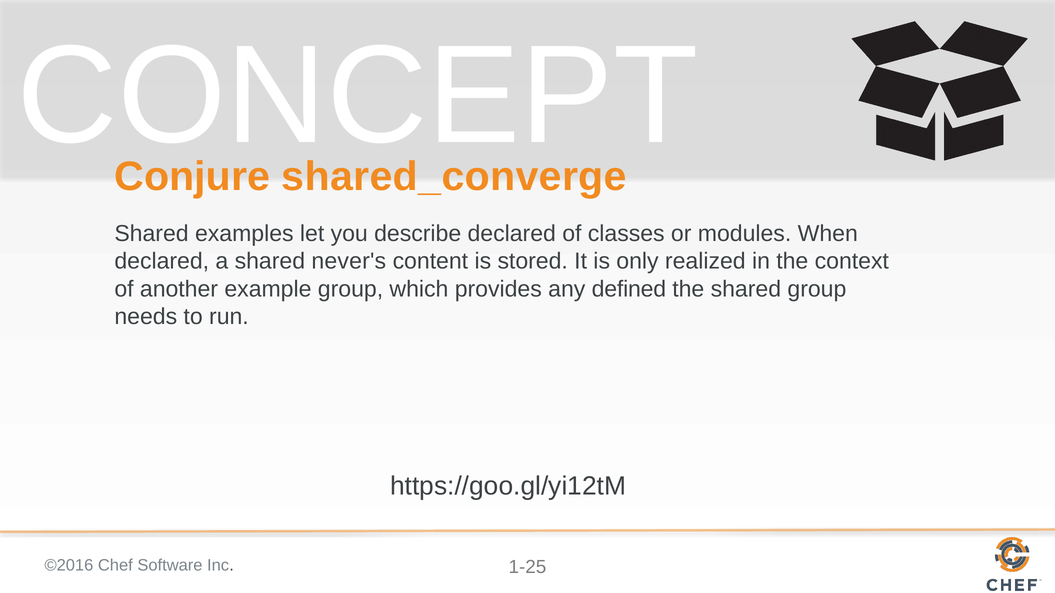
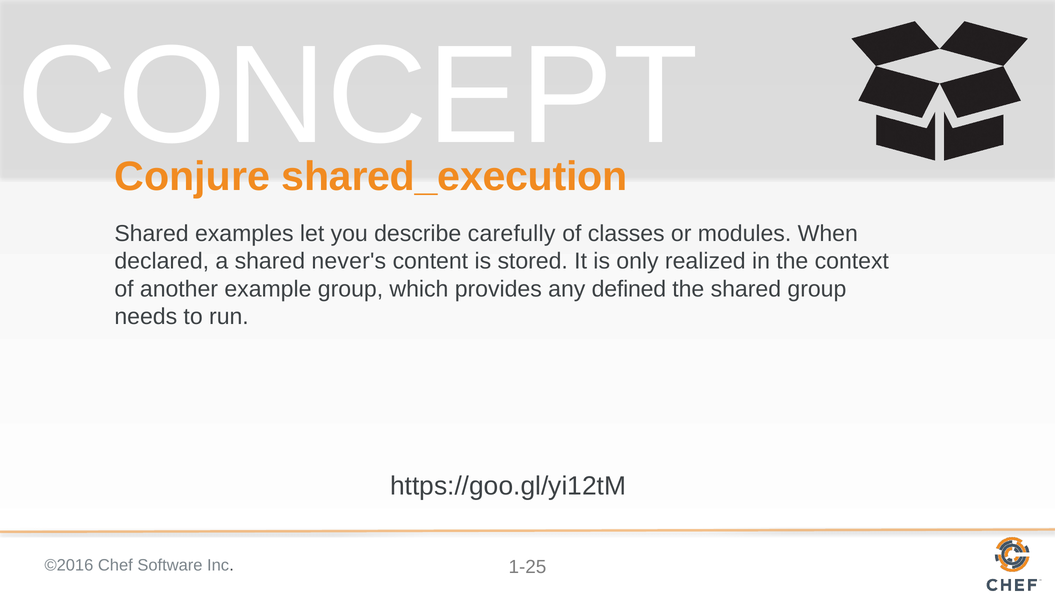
shared_converge: shared_converge -> shared_execution (454, 177)
describe declared: declared -> carefully (512, 234)
